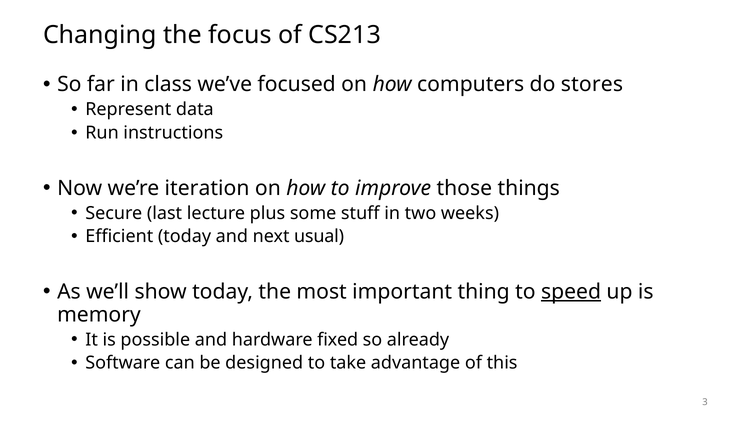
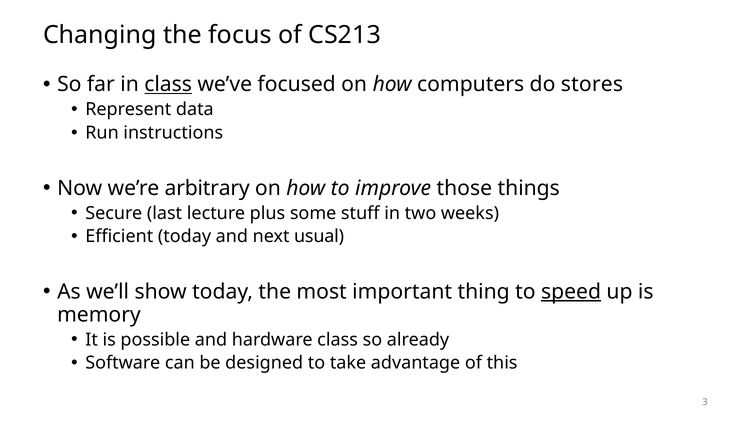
class underline: none -> present (168, 85)
iteration: iteration -> arbitrary (207, 188)
hardware fixed: fixed -> class (338, 340)
